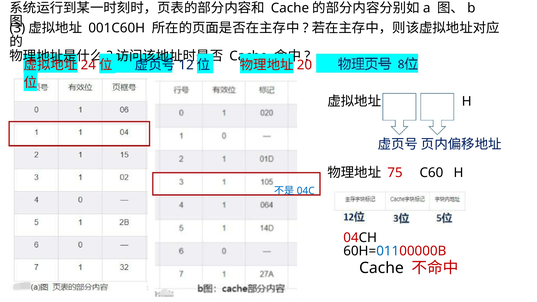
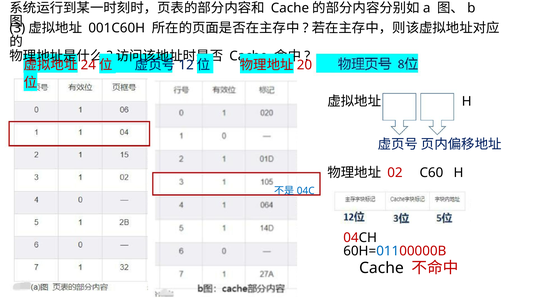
75: 75 -> 02 (395, 173)
